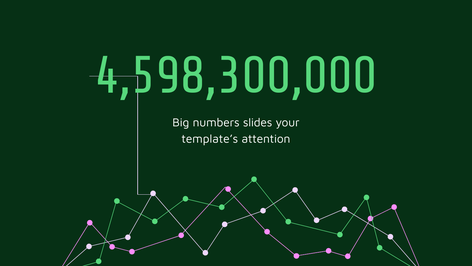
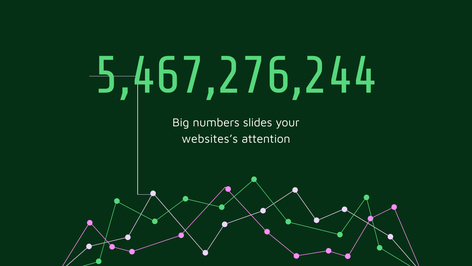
4,598,300,000: 4,598,300,000 -> 5,467,276,244 (236, 75)
template’s: template’s -> websites’s (210, 139)
